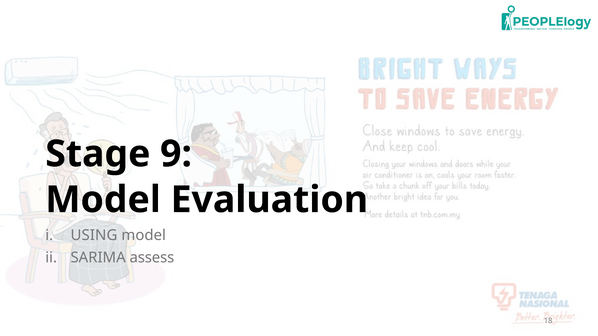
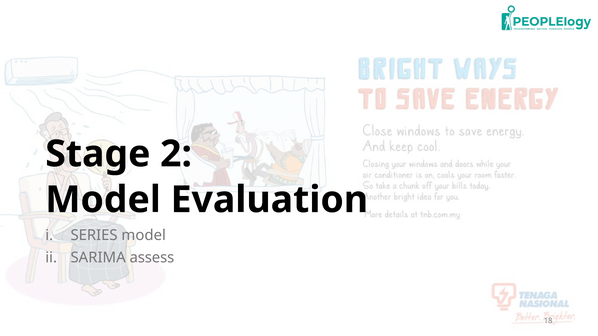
9: 9 -> 2 (176, 154)
USING: USING -> SERIES (94, 235)
